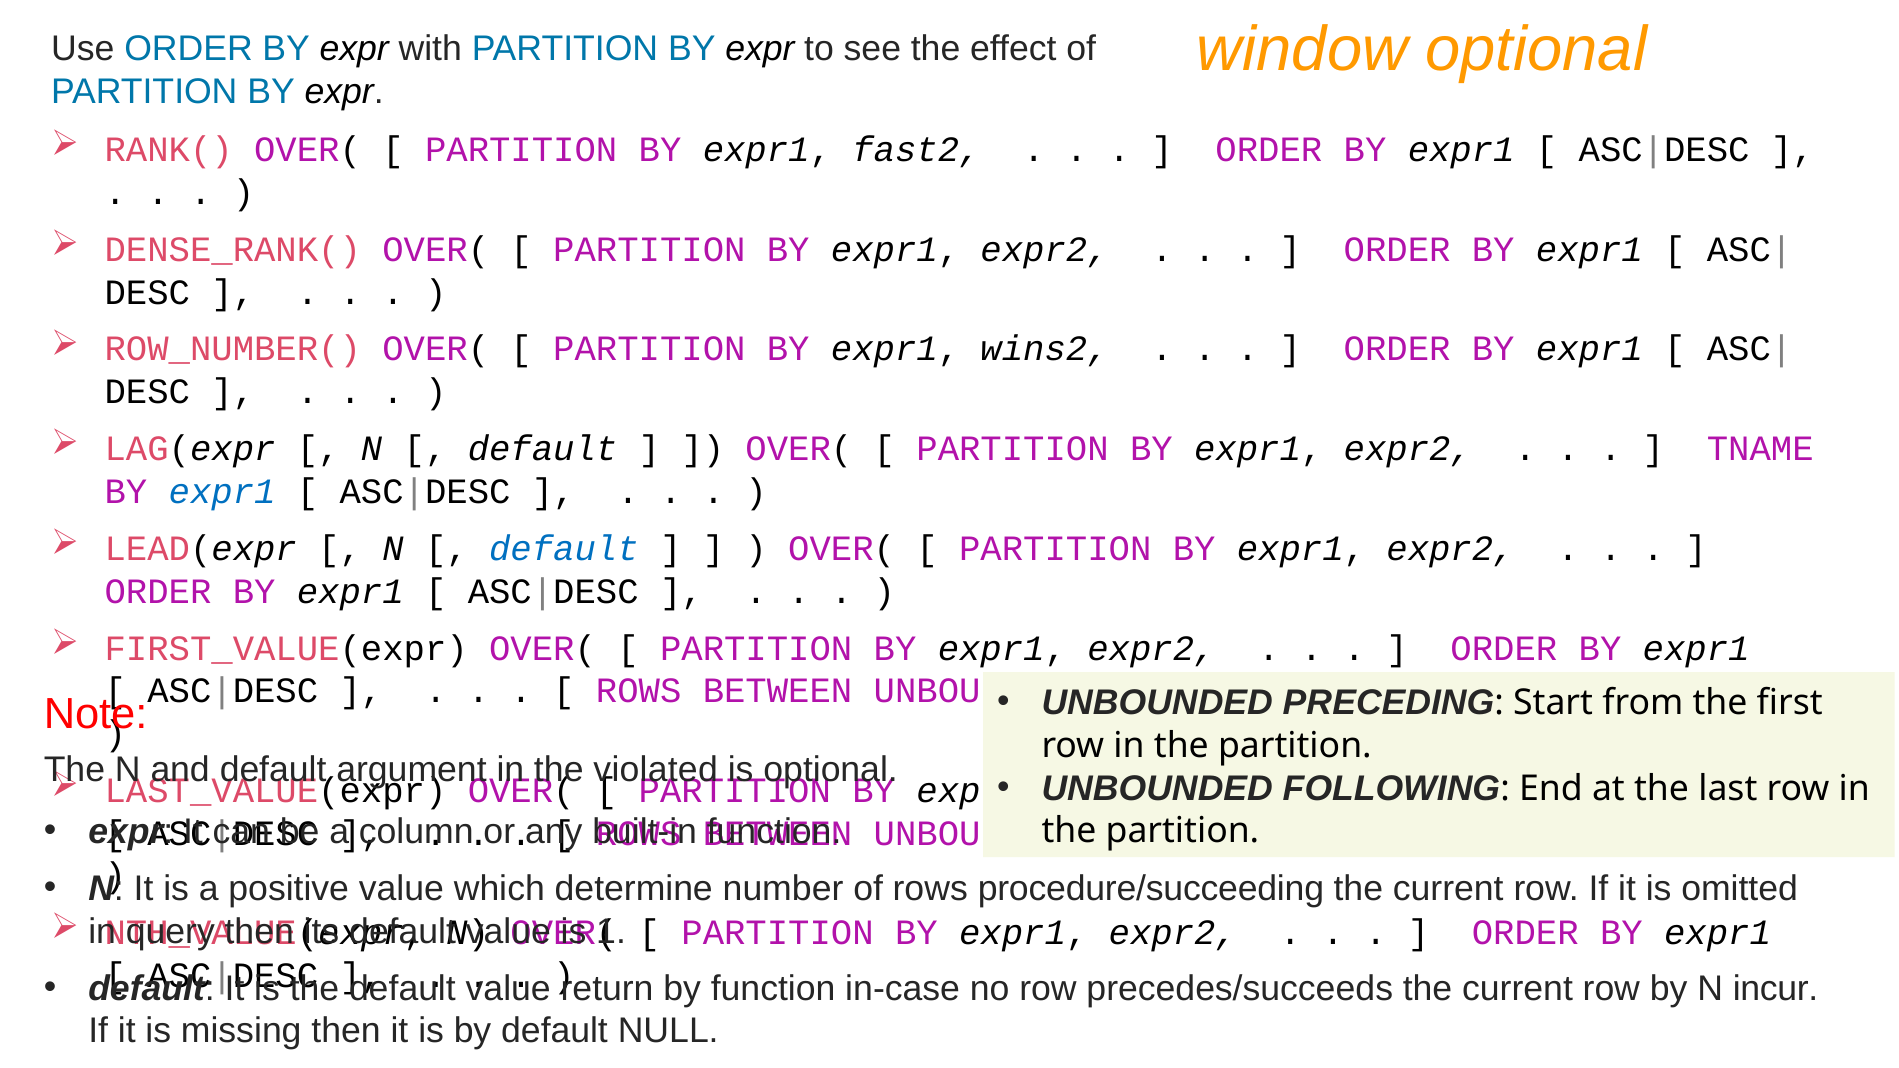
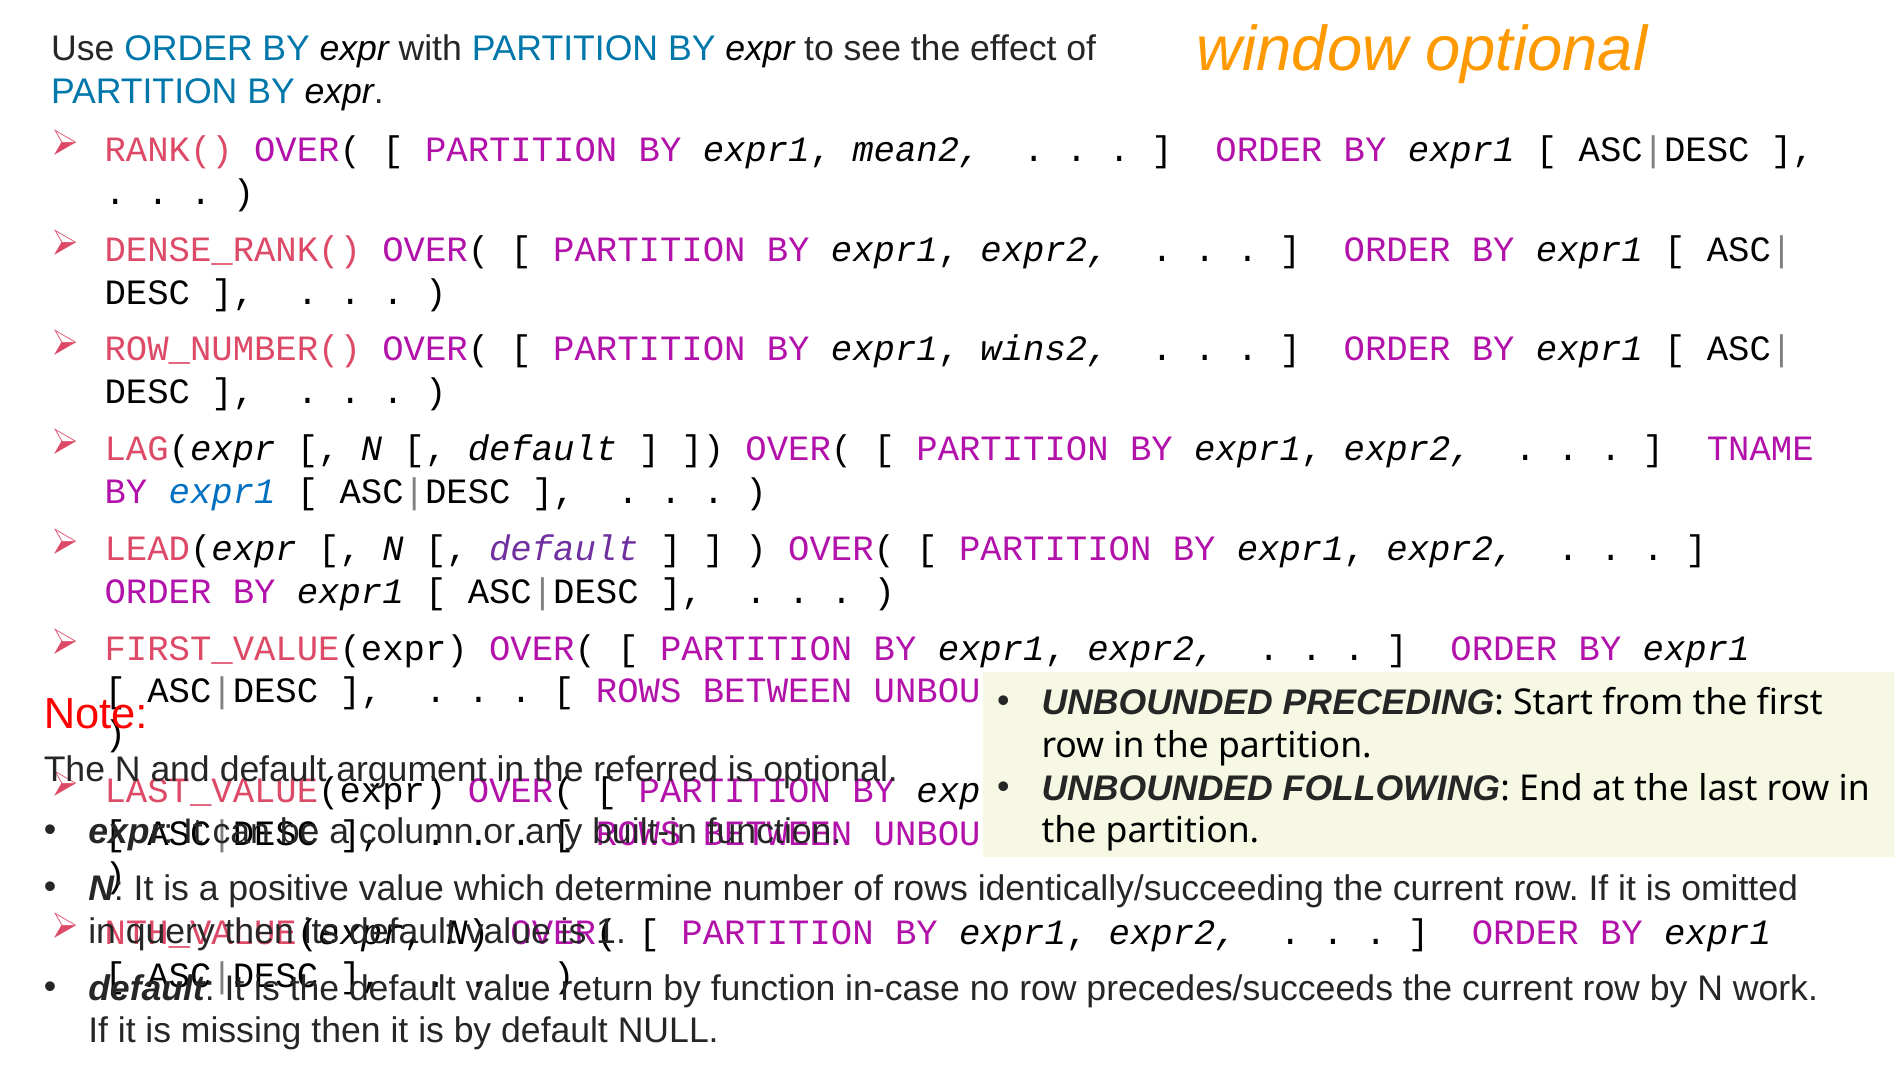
fast2: fast2 -> mean2 (916, 150)
default colour: blue -> purple (564, 549)
violated: violated -> referred (656, 770)
procedure/succeeding: procedure/succeeding -> identically/succeeding (1151, 889)
incur: incur -> work (1775, 989)
